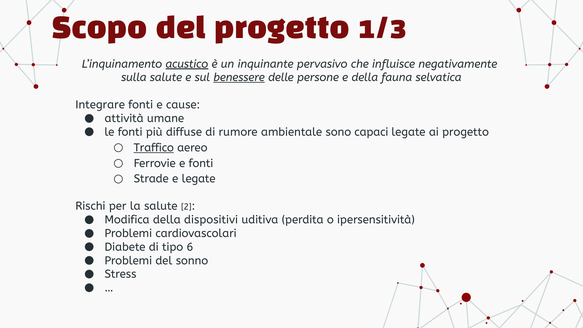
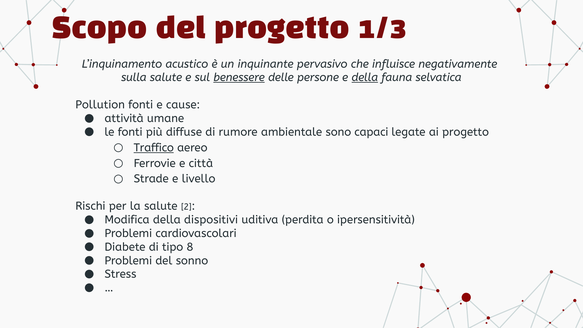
acustico underline: present -> none (187, 64)
della underline: none -> present (365, 78)
Integrare: Integrare -> Pollution (100, 105)
e fonti: fonti -> città (201, 163)
e legate: legate -> livello (199, 179)
6: 6 -> 8 (190, 247)
